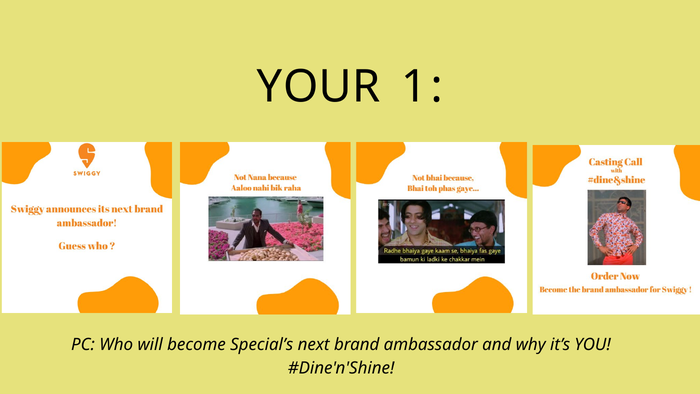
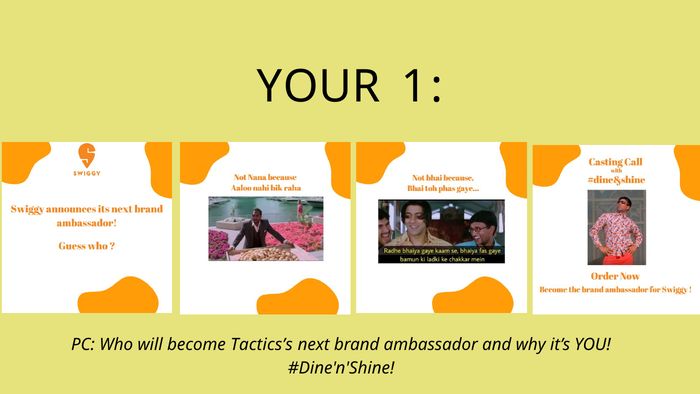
Special’s: Special’s -> Tactics’s (262, 344)
